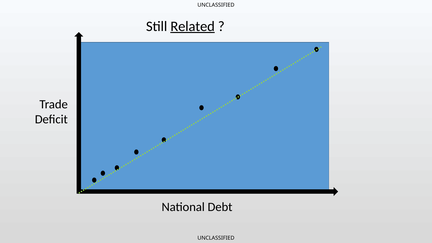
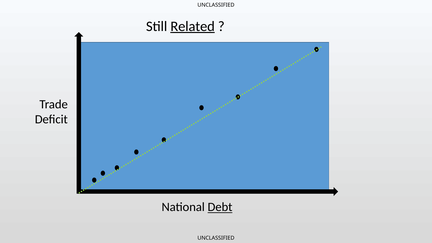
Debt underline: none -> present (220, 207)
